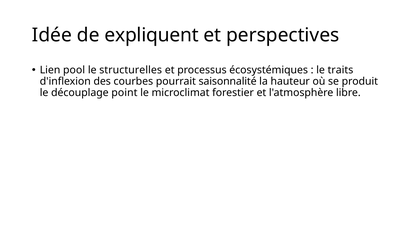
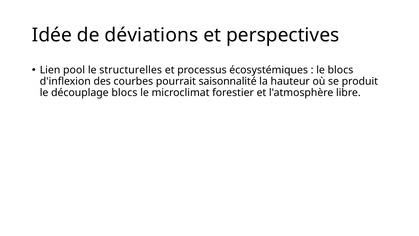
expliquent: expliquent -> déviations (151, 35)
le traits: traits -> blocs (340, 70)
découplage point: point -> blocs (124, 93)
